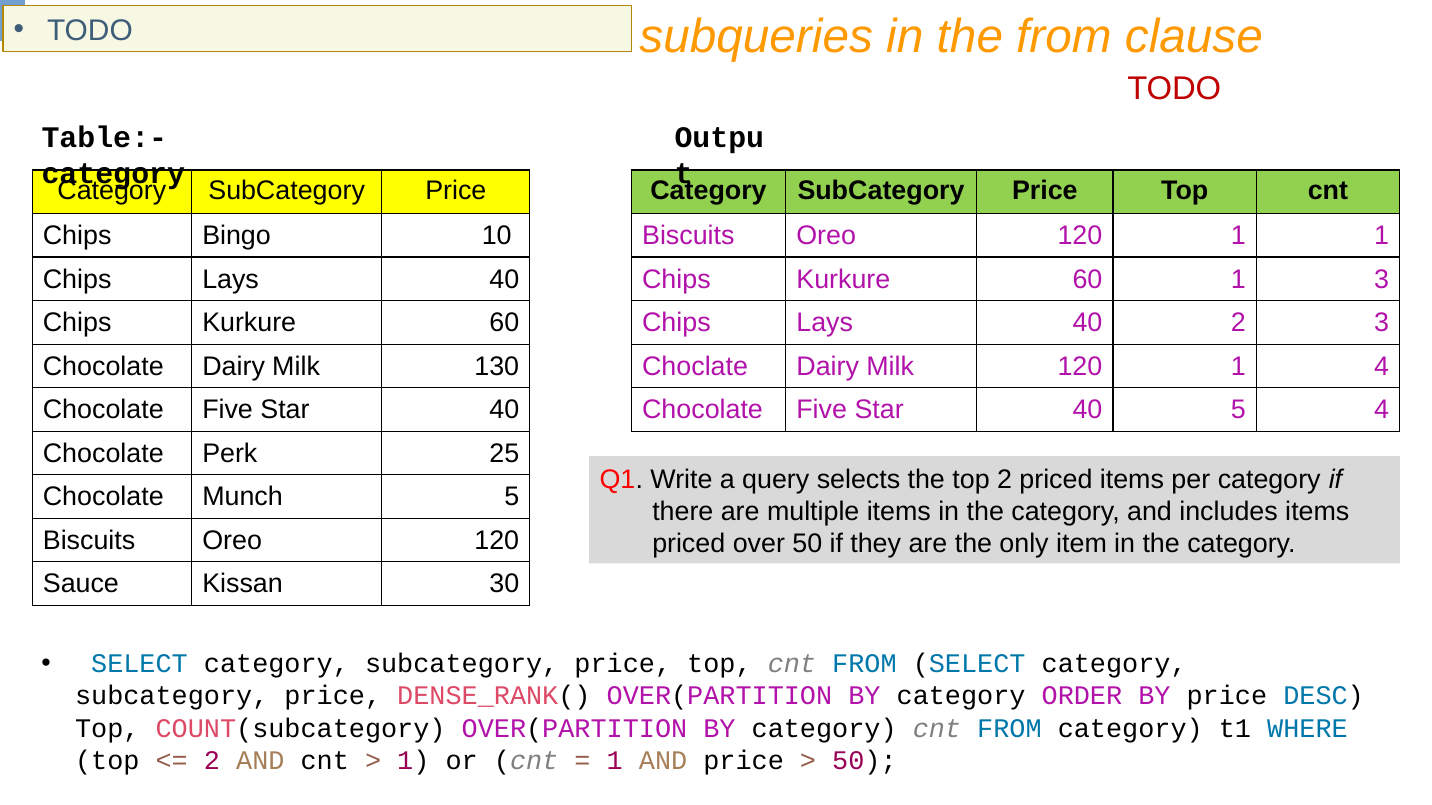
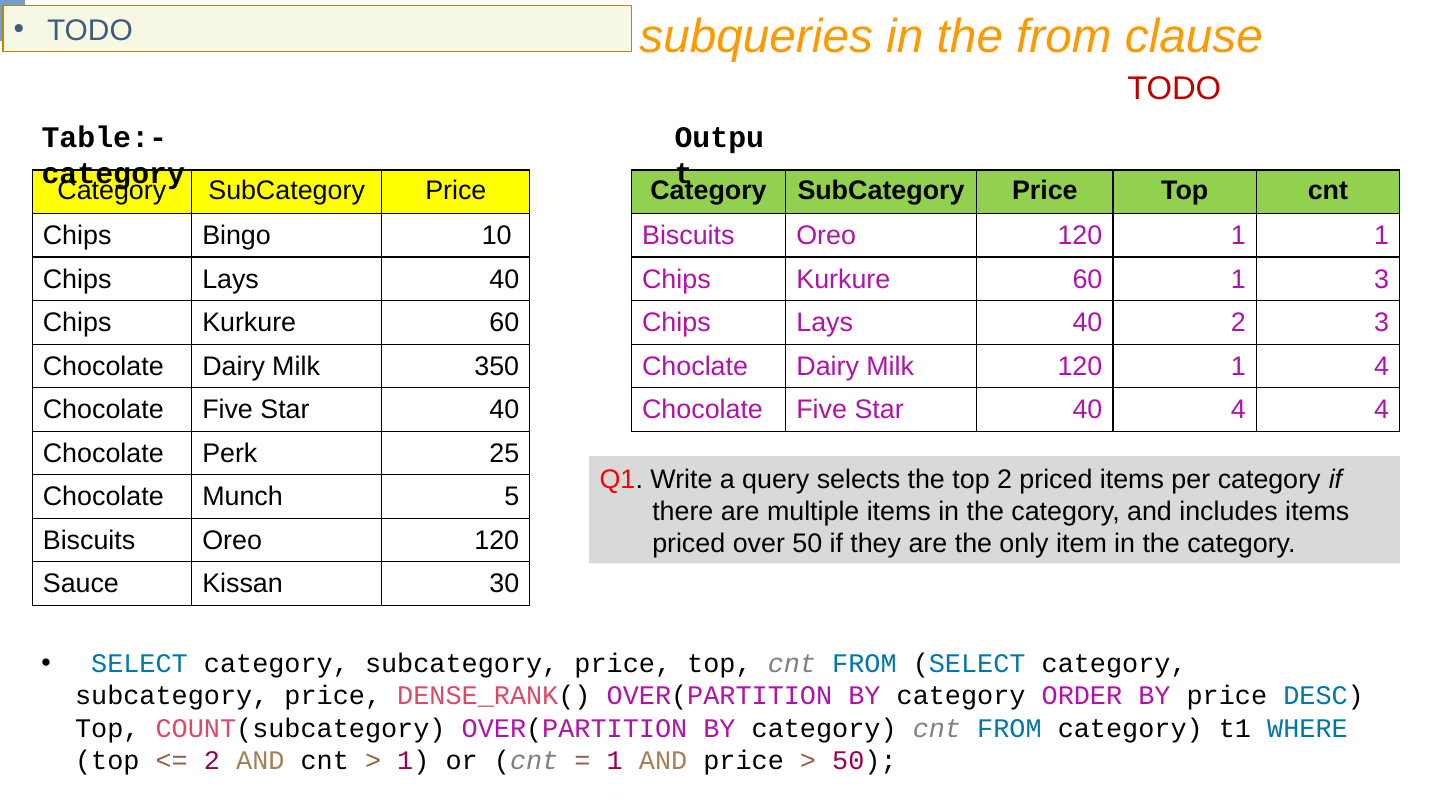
130: 130 -> 350 (497, 367)
40 5: 5 -> 4 (1238, 410)
